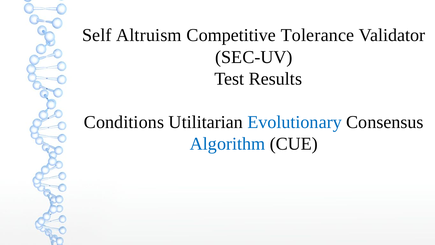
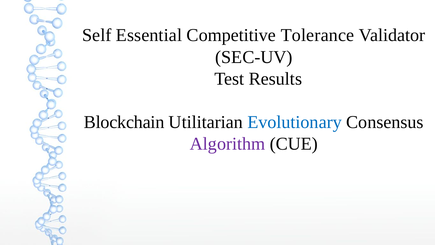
Altruism: Altruism -> Essential (149, 35)
Conditions: Conditions -> Blockchain (124, 122)
Algorithm colour: blue -> purple (228, 144)
